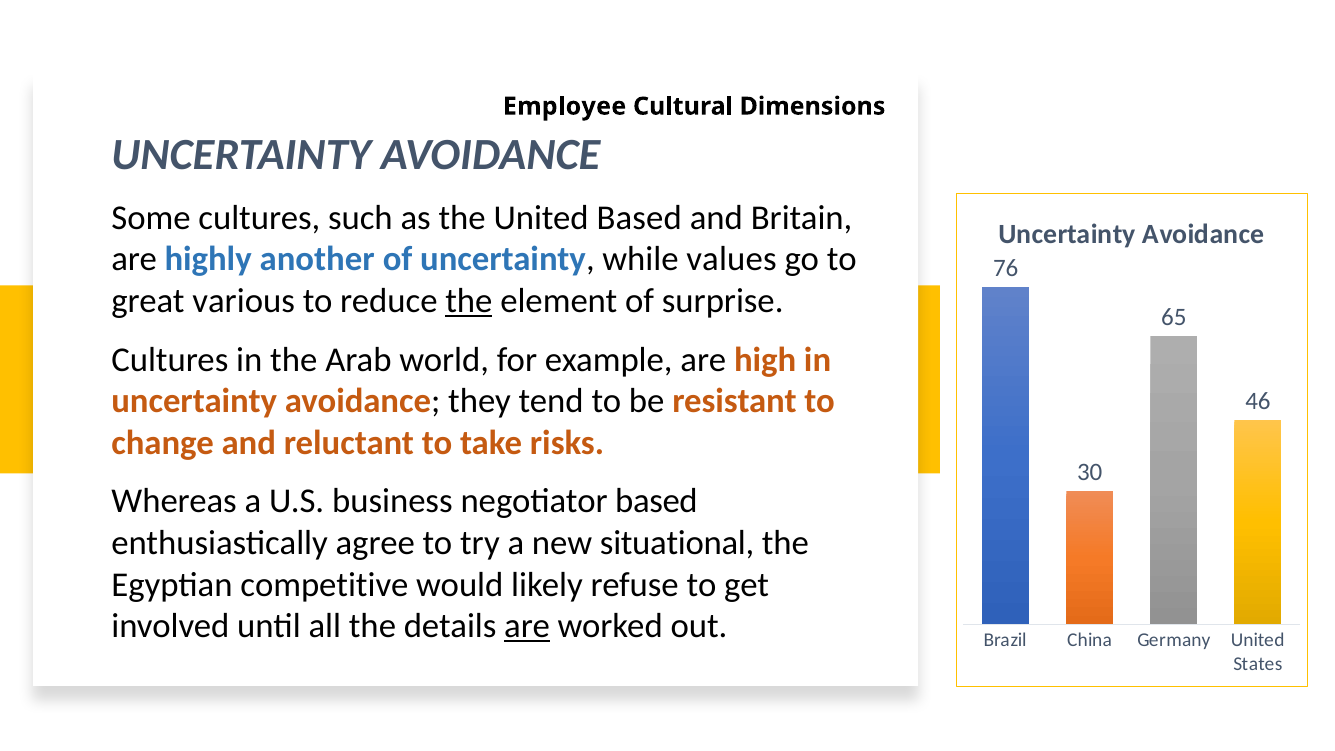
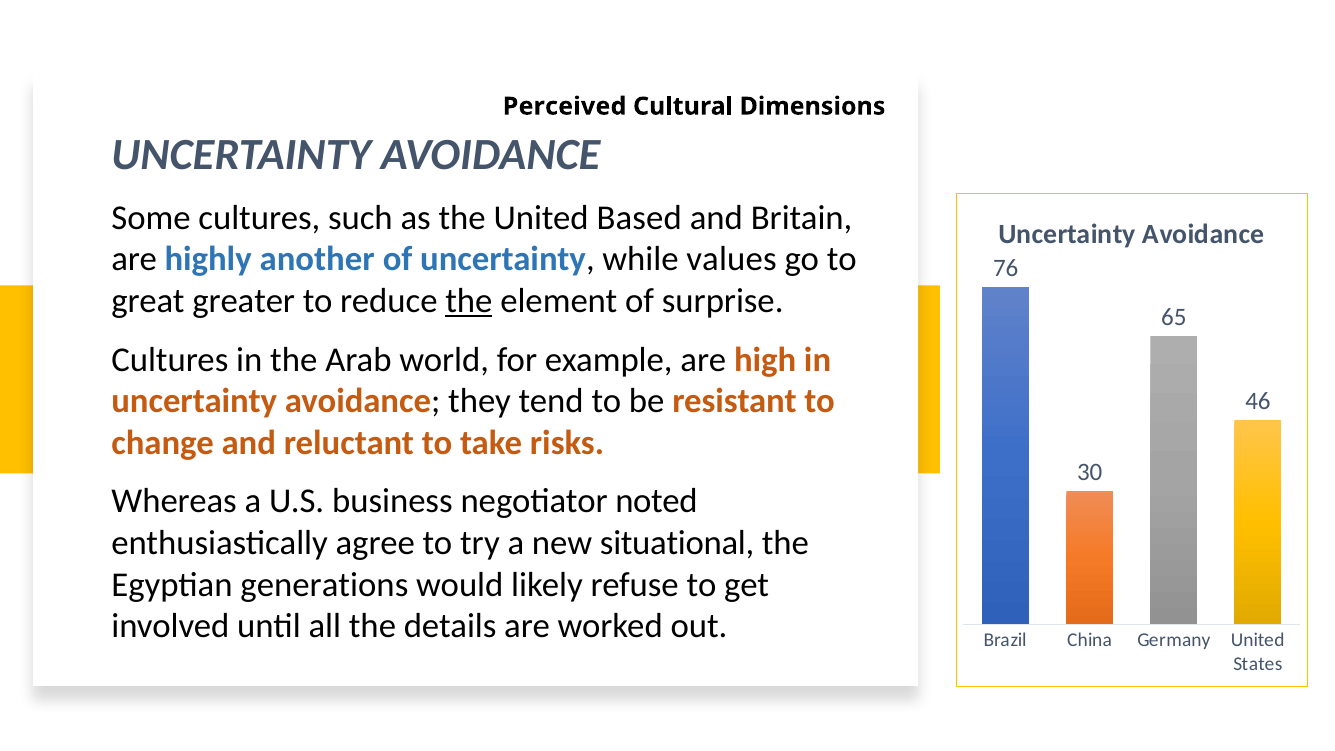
Employee: Employee -> Perceived (565, 106)
various: various -> greater (244, 301)
negotiator based: based -> noted (656, 501)
competitive: competitive -> generations (324, 585)
are underline: present -> none (527, 626)
